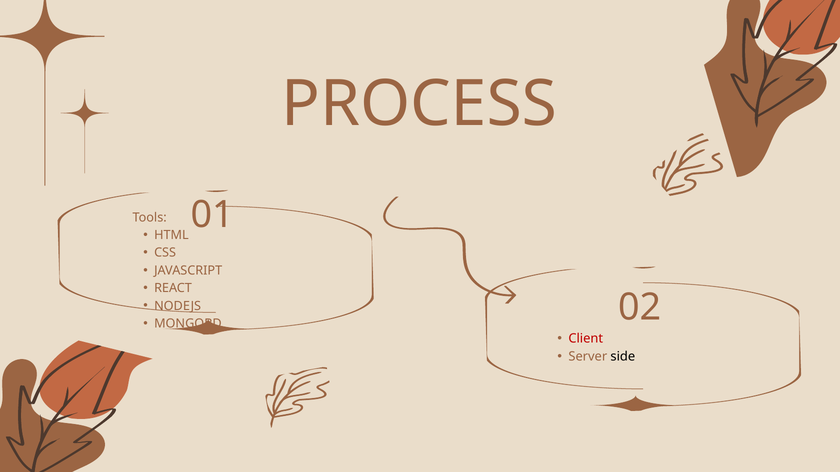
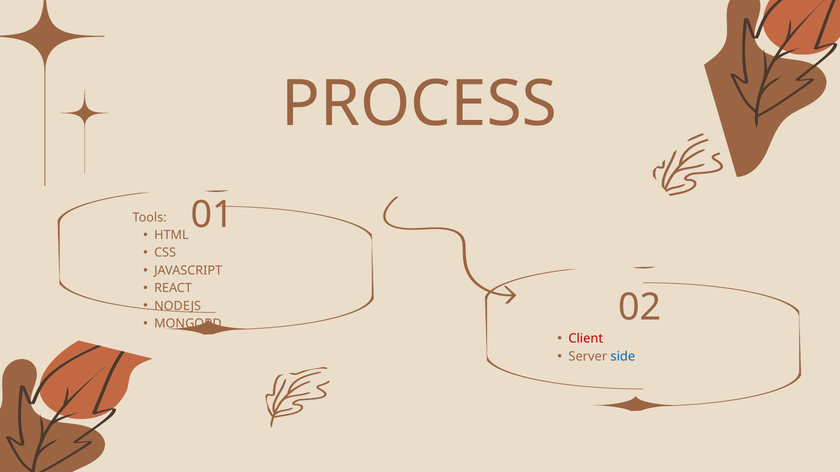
side colour: black -> blue (623, 357)
